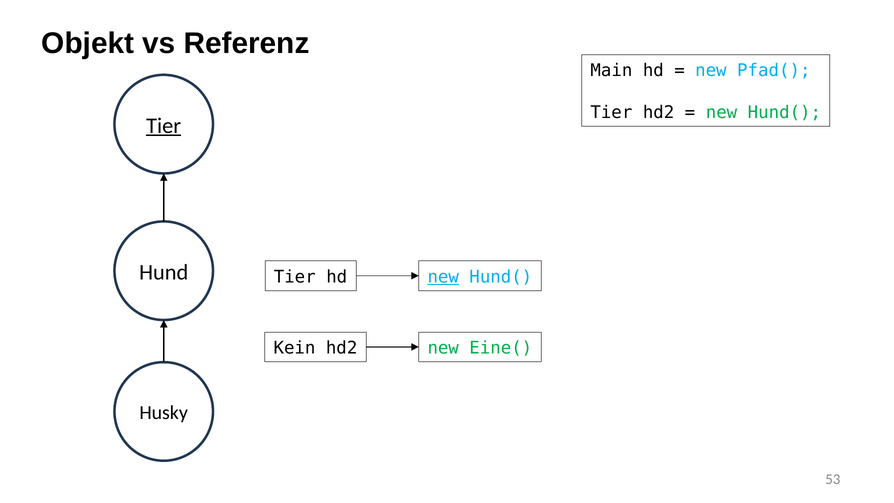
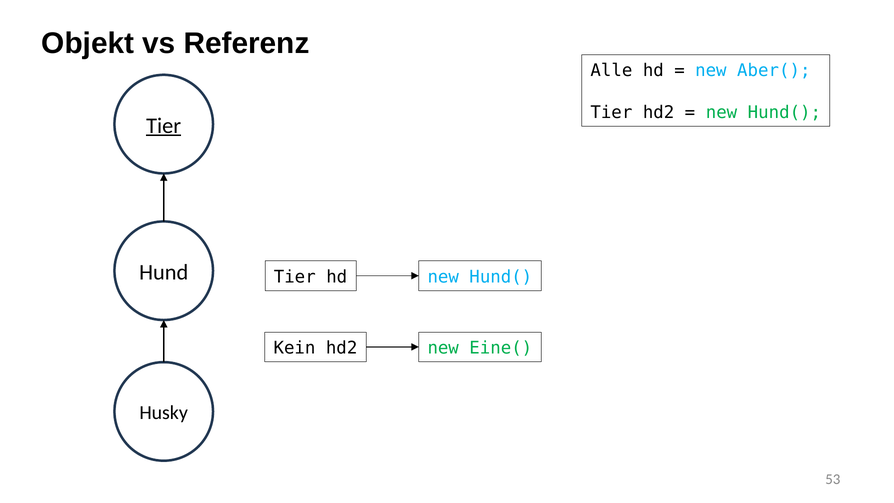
Main: Main -> Alle (611, 71)
Pfad(: Pfad( -> Aber( (774, 71)
new underline: present -> none (443, 277)
